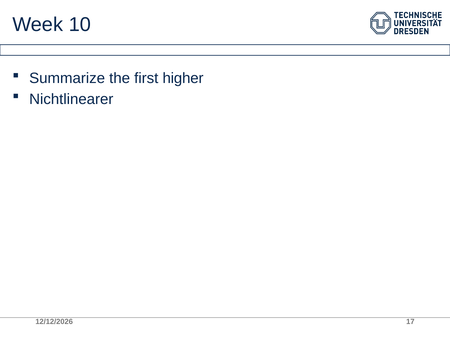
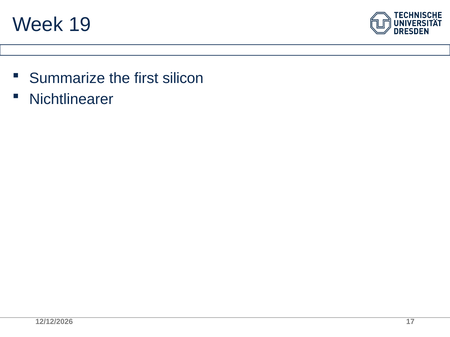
10: 10 -> 19 (80, 25)
higher: higher -> silicon (183, 78)
